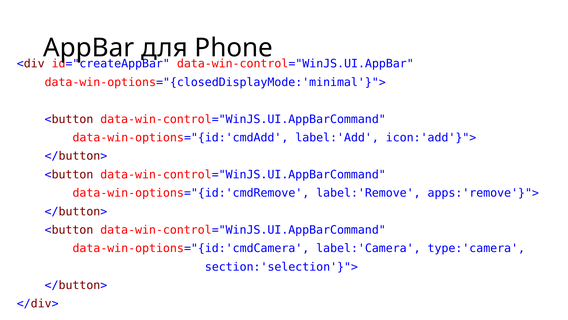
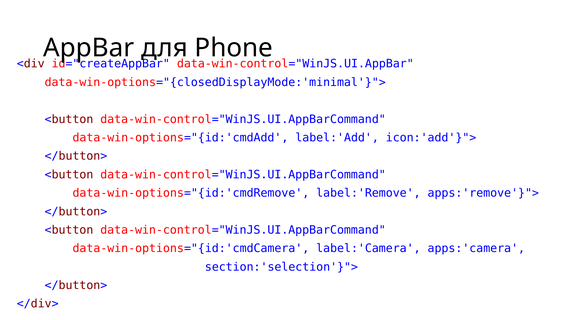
type:'camera: type:'camera -> apps:'camera (476, 248)
